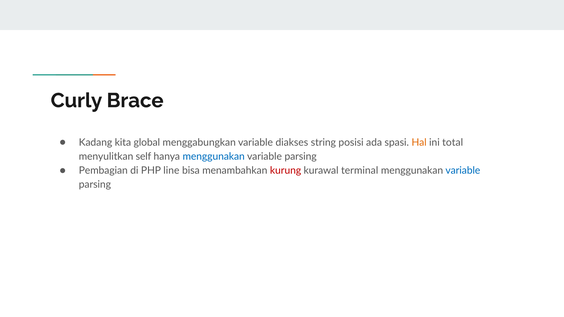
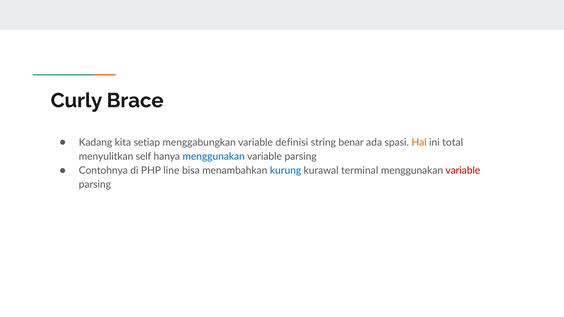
global: global -> setiap (147, 143)
diakses: diakses -> definisi (292, 143)
posisi: posisi -> benar (351, 143)
Pembagian: Pembagian -> Contohnya (103, 171)
kurung colour: red -> blue (286, 171)
variable colour: blue -> red (463, 171)
